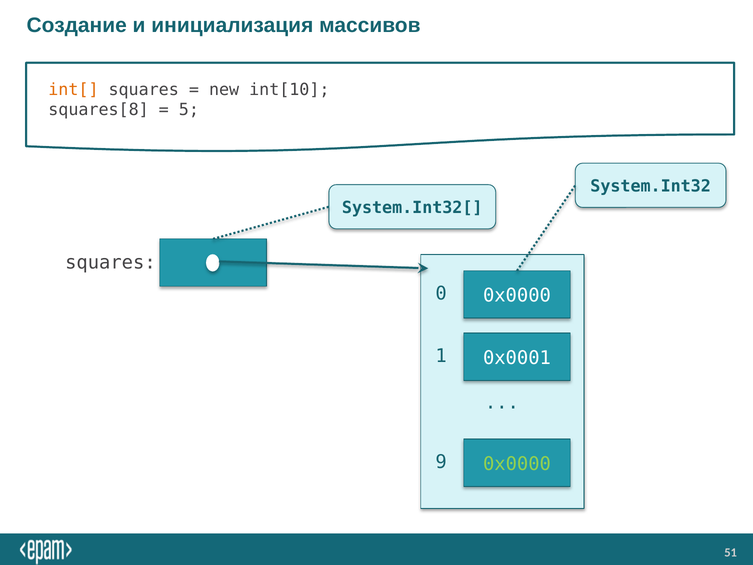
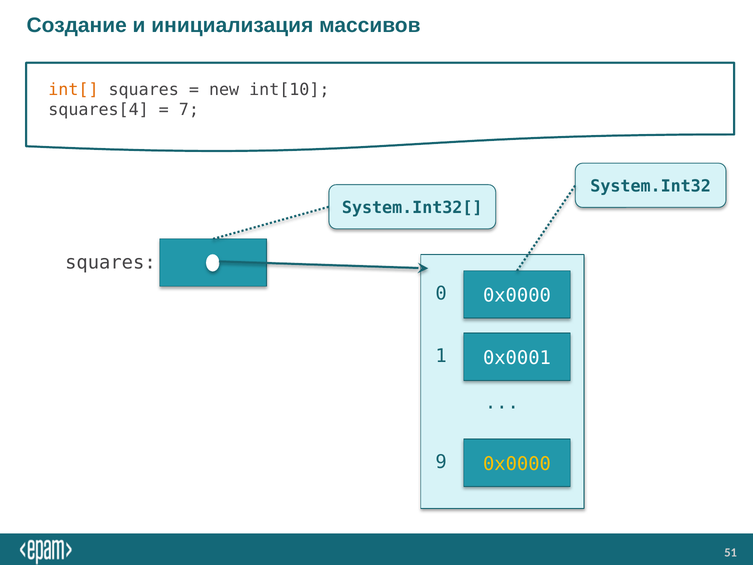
squares[8: squares[8 -> squares[4 (99, 110)
5: 5 -> 7 (189, 110)
0x0000 colour: light green -> yellow (517, 464)
